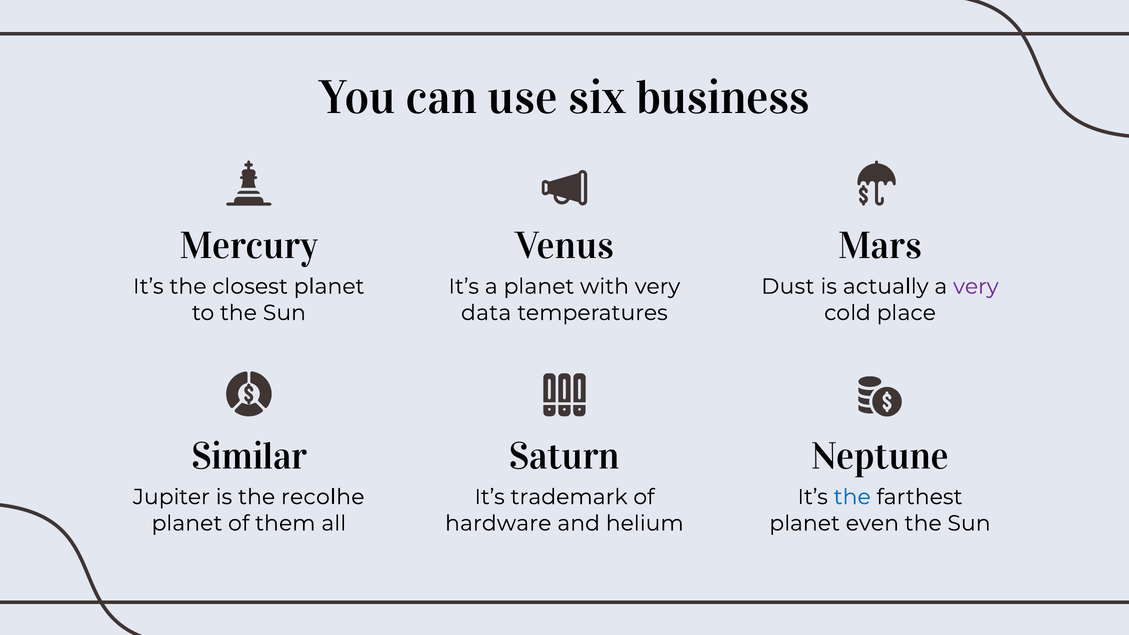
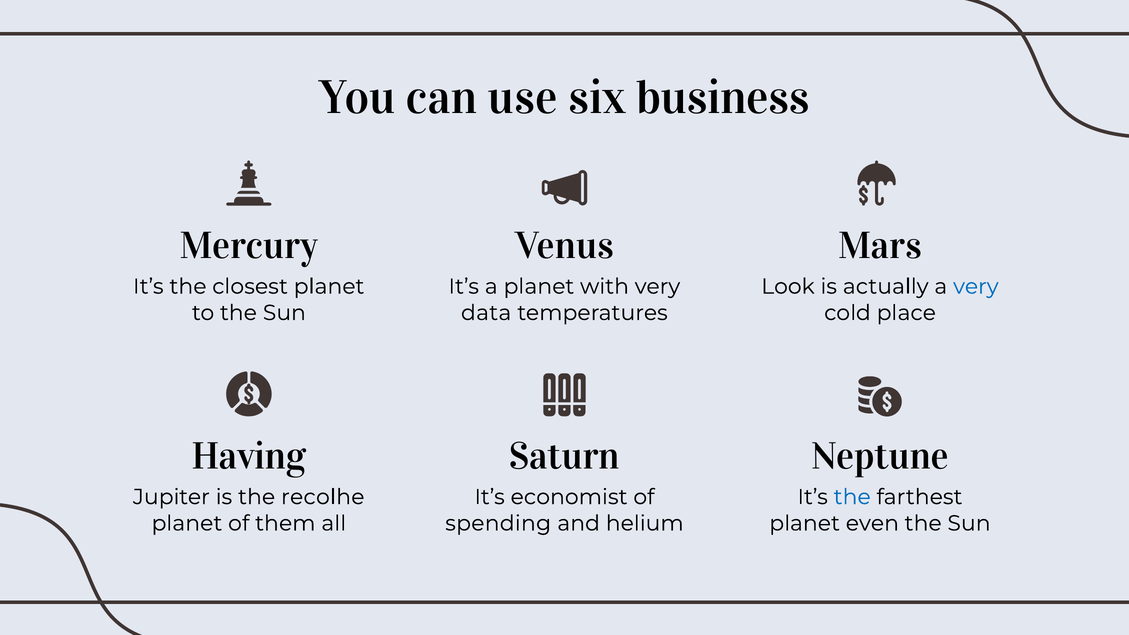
Dust: Dust -> Look (788, 287)
very colour: purple -> blue (976, 287)
Similar: Similar -> Having (249, 456)
trademark: trademark -> economist (569, 497)
hardware: hardware -> spending (498, 523)
